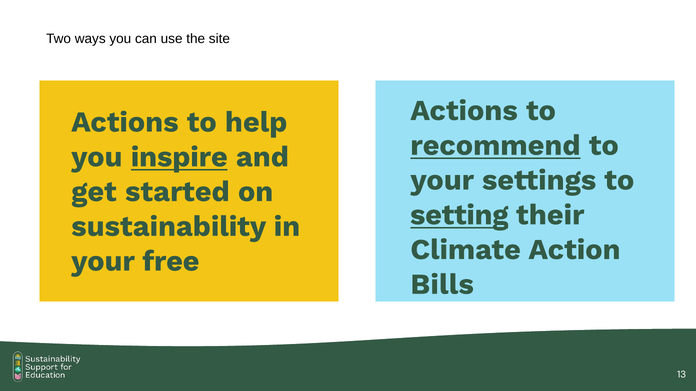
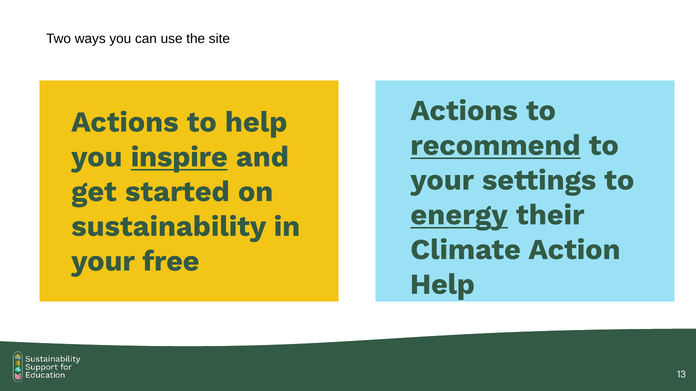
setting: setting -> energy (459, 215)
Bills: Bills -> Help (442, 285)
